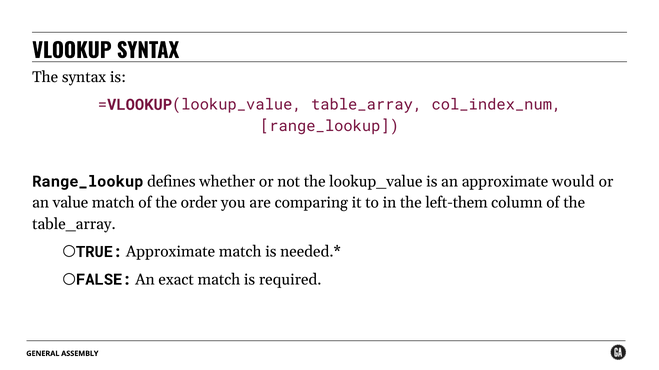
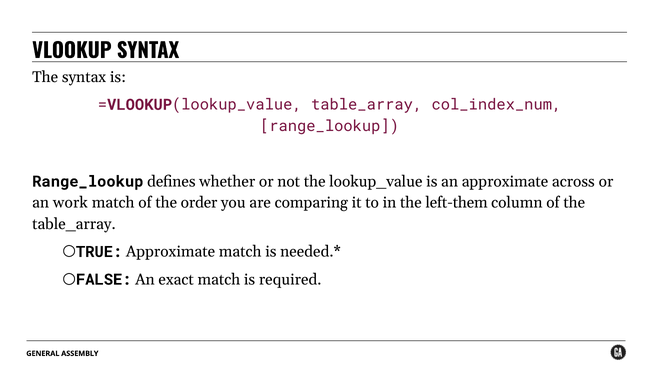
would: would -> across (573, 182)
value: value -> work (70, 203)
